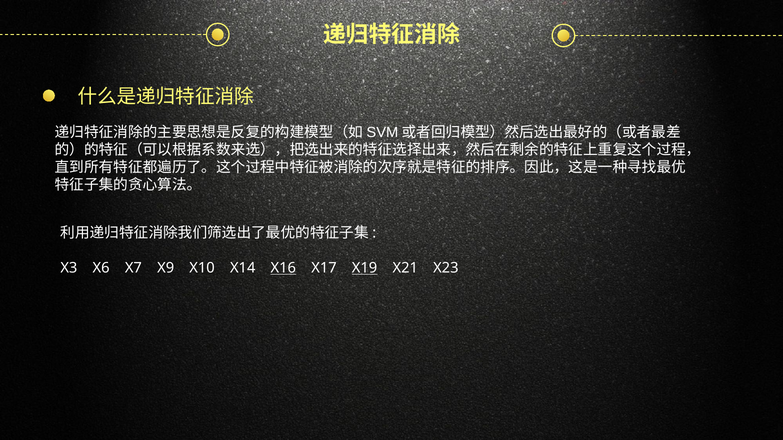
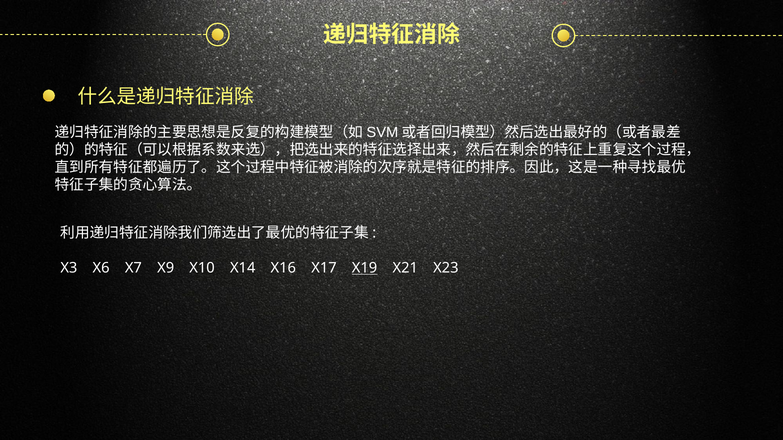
X16 underline: present -> none (283, 268)
